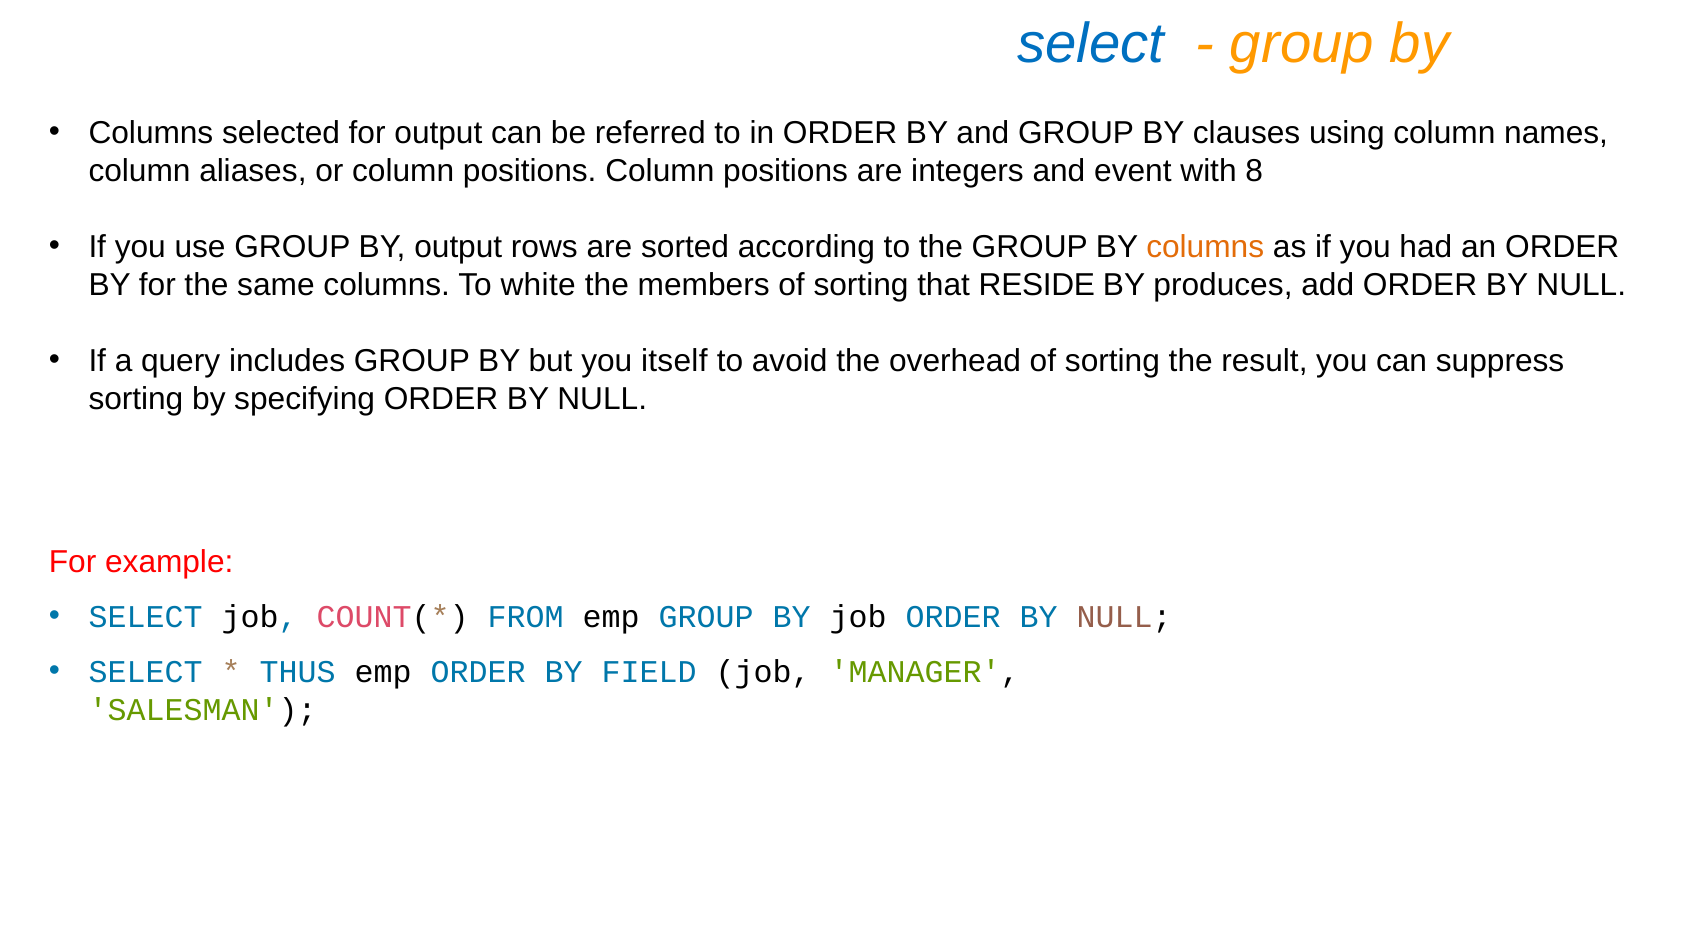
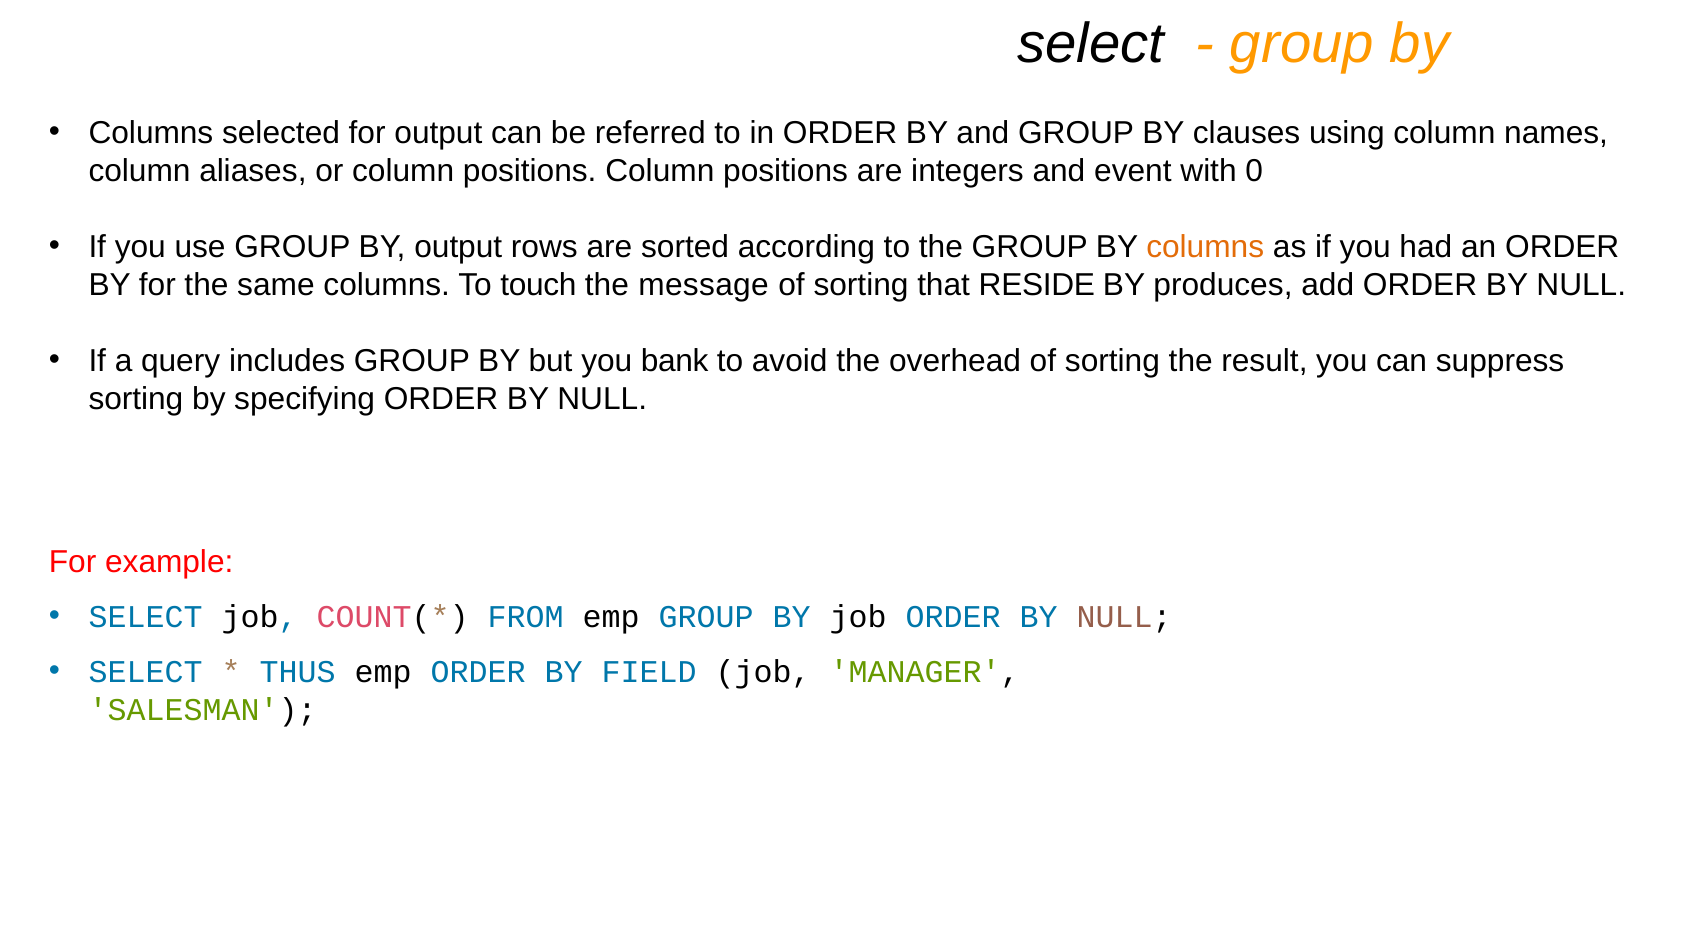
select colour: blue -> black (1091, 44)
8: 8 -> 0 (1254, 171)
white: white -> touch (538, 285)
members: members -> message (704, 285)
itself: itself -> bank (675, 361)
